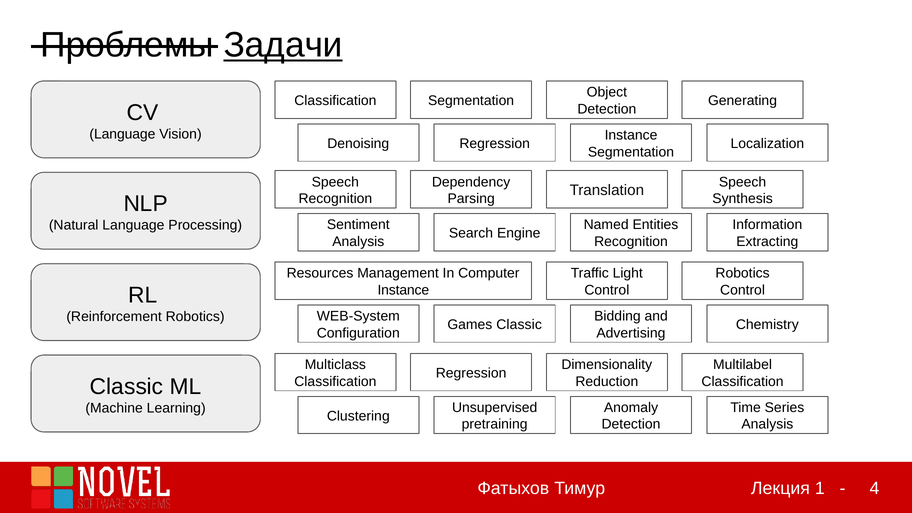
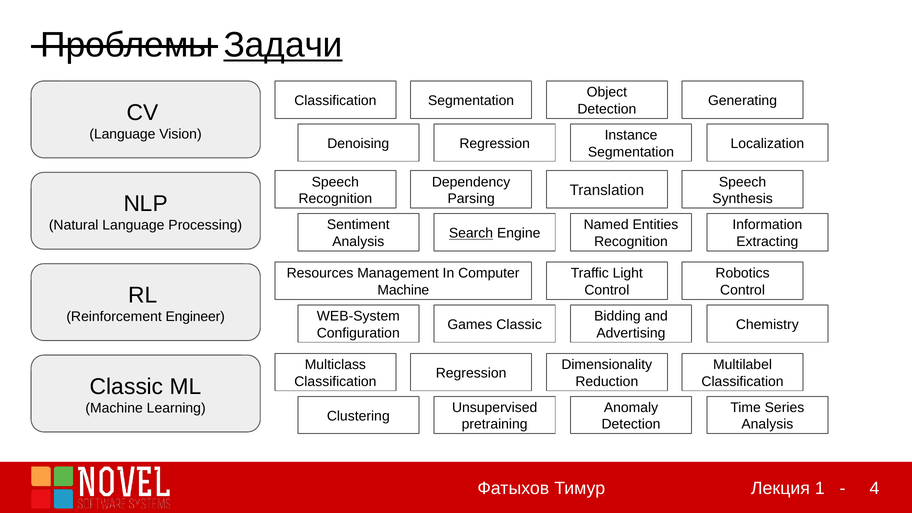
Search underline: none -> present (471, 233)
Instance: Instance -> Machine (403, 290)
Reinforcement Robotics: Robotics -> Engineer (195, 317)
